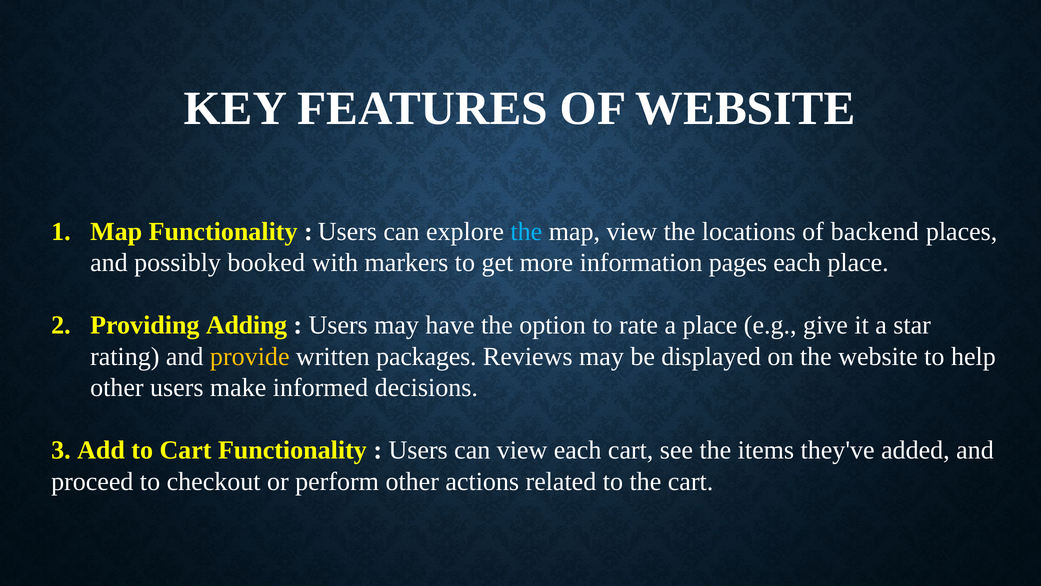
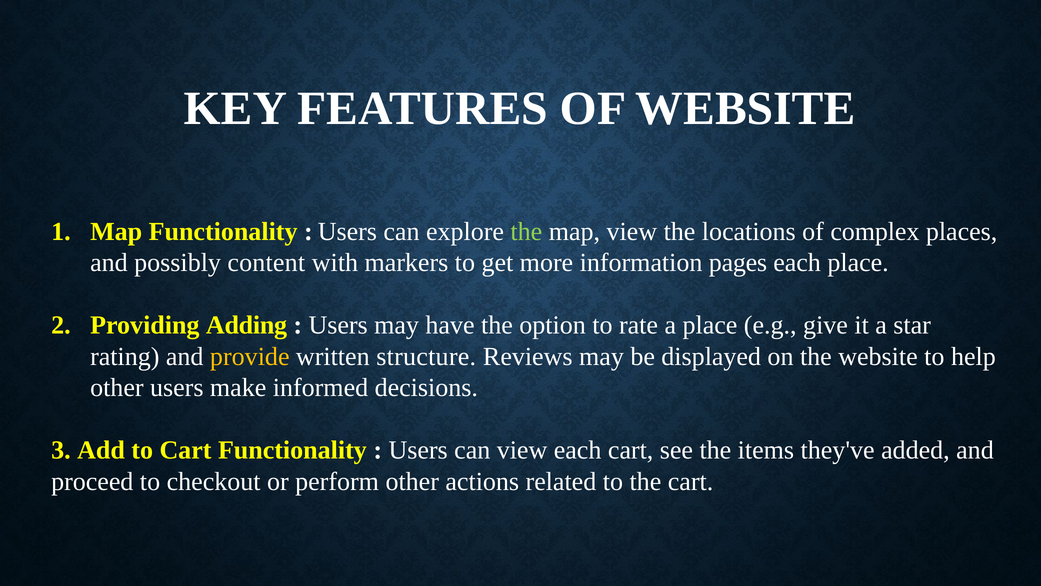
the colour: light blue -> light green (526, 231)
backend: backend -> complex (875, 231)
booked: booked -> content (266, 263)
packages: packages -> structure (426, 356)
